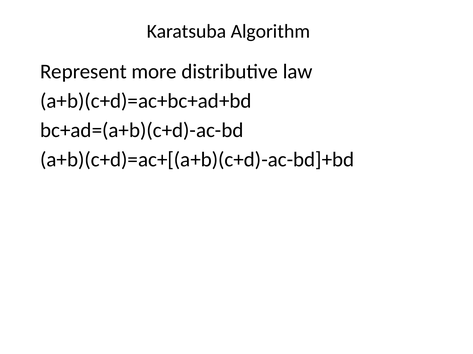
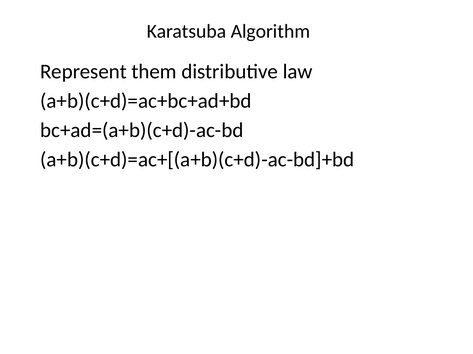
more: more -> them (154, 72)
